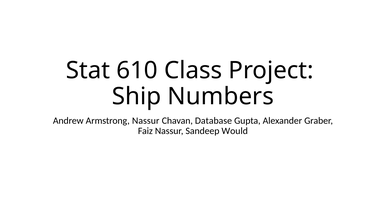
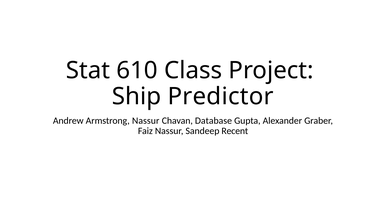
Numbers: Numbers -> Predictor (221, 96)
Would: Would -> Recent (235, 131)
